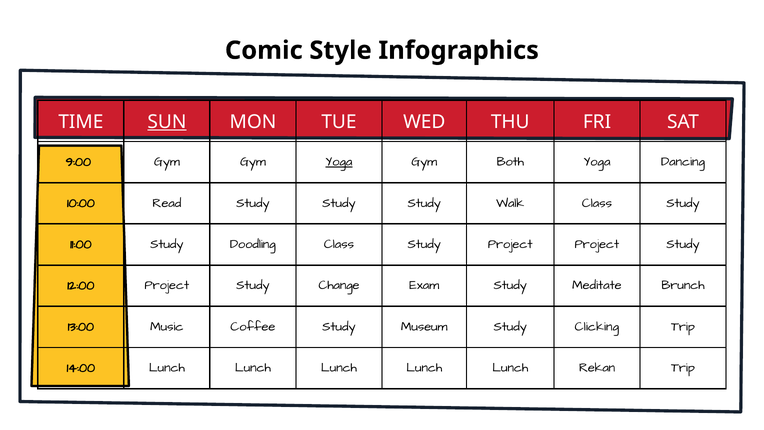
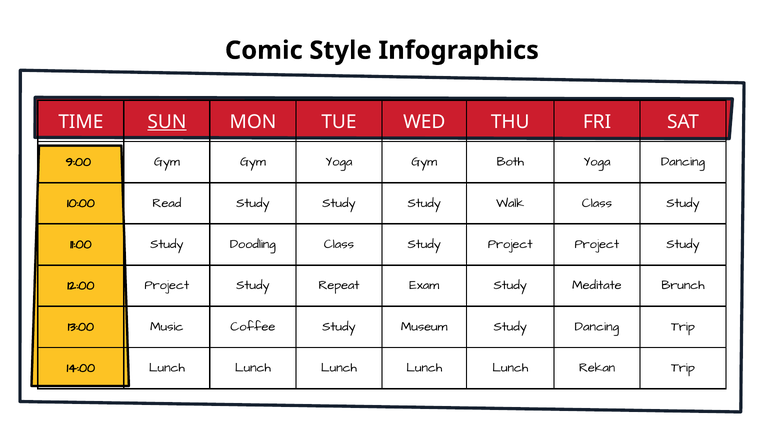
Yoga underline: present -> none (339, 162)
Change: Change -> Repeat (339, 285)
Study Clicking: Clicking -> Dancing (597, 326)
